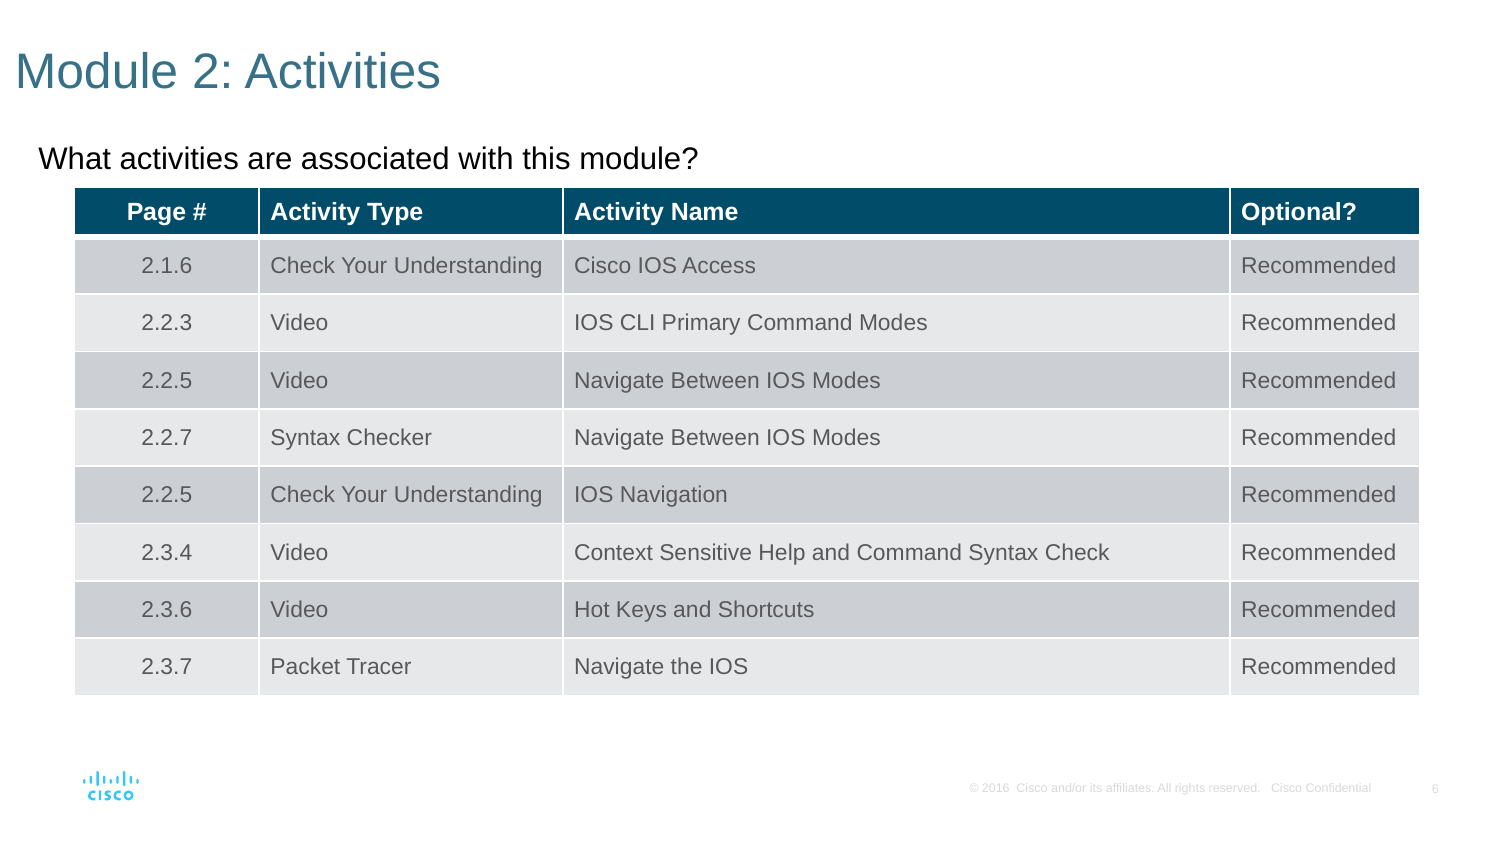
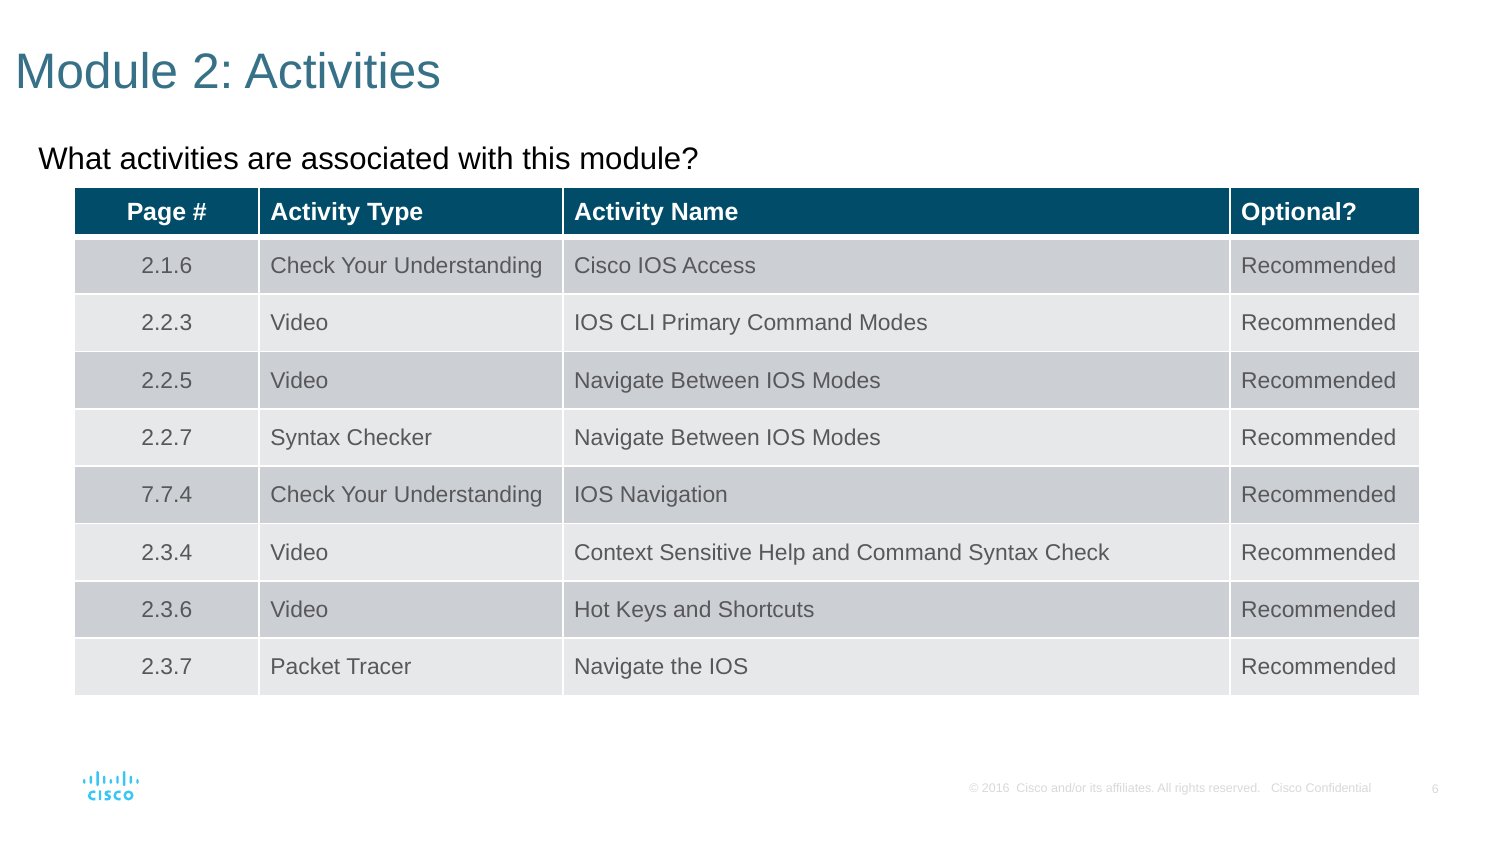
2.2.5: 2.2.5 -> 7.7.4 (167, 495)
